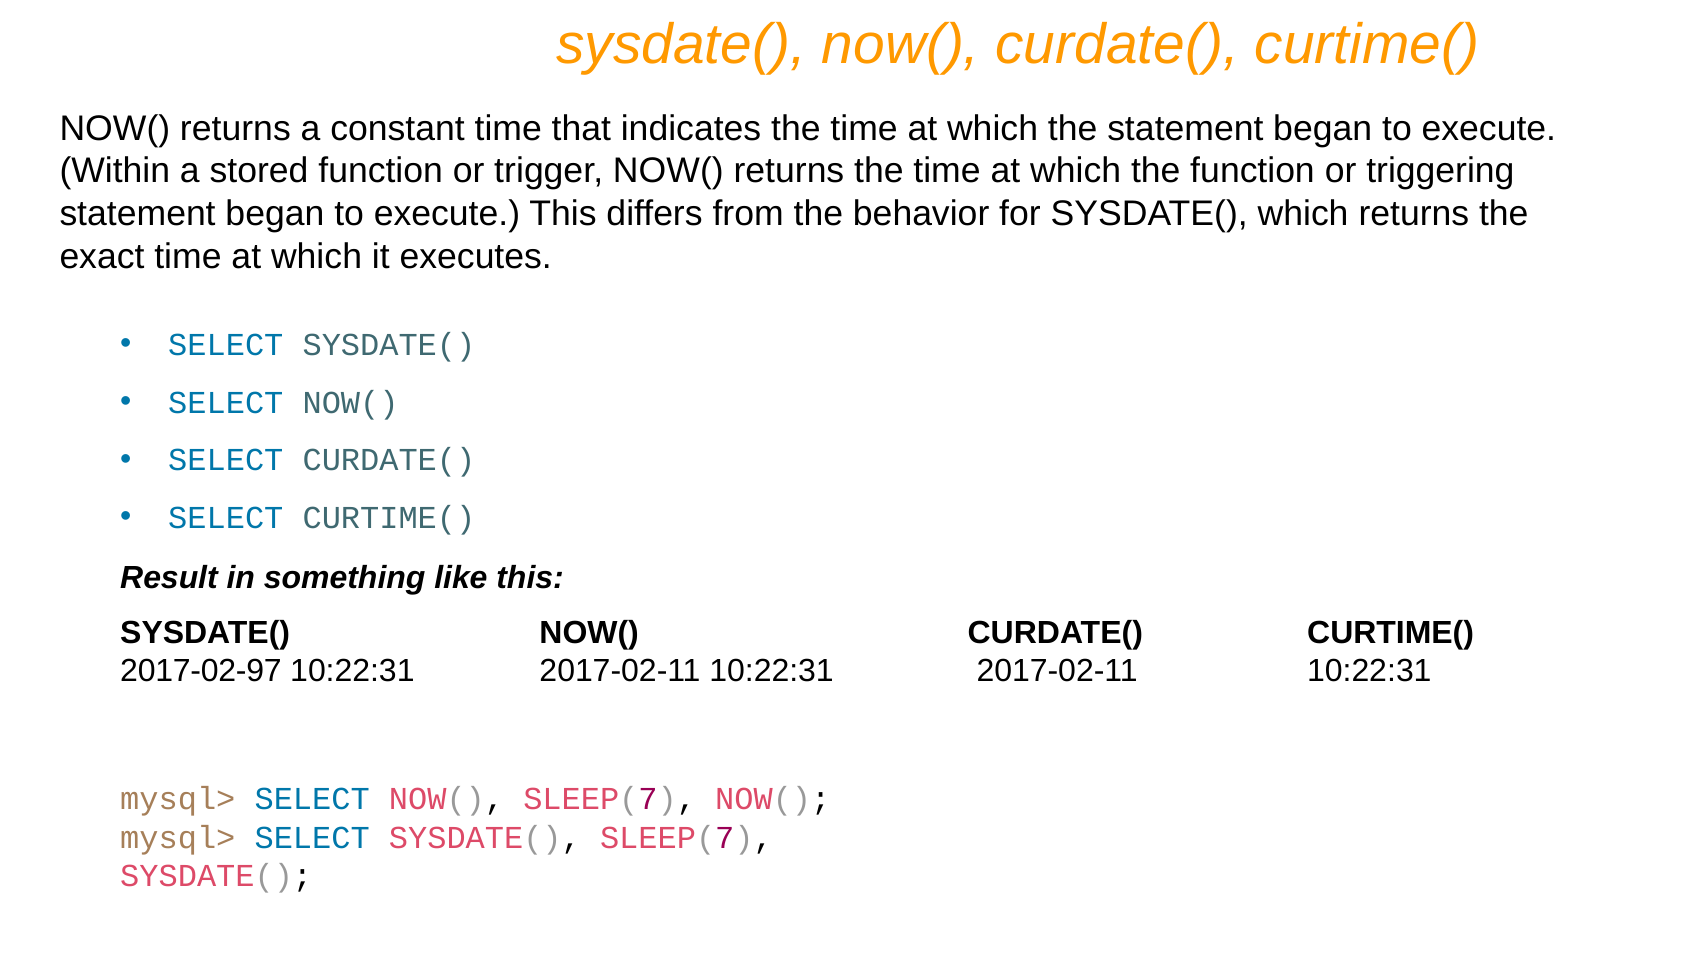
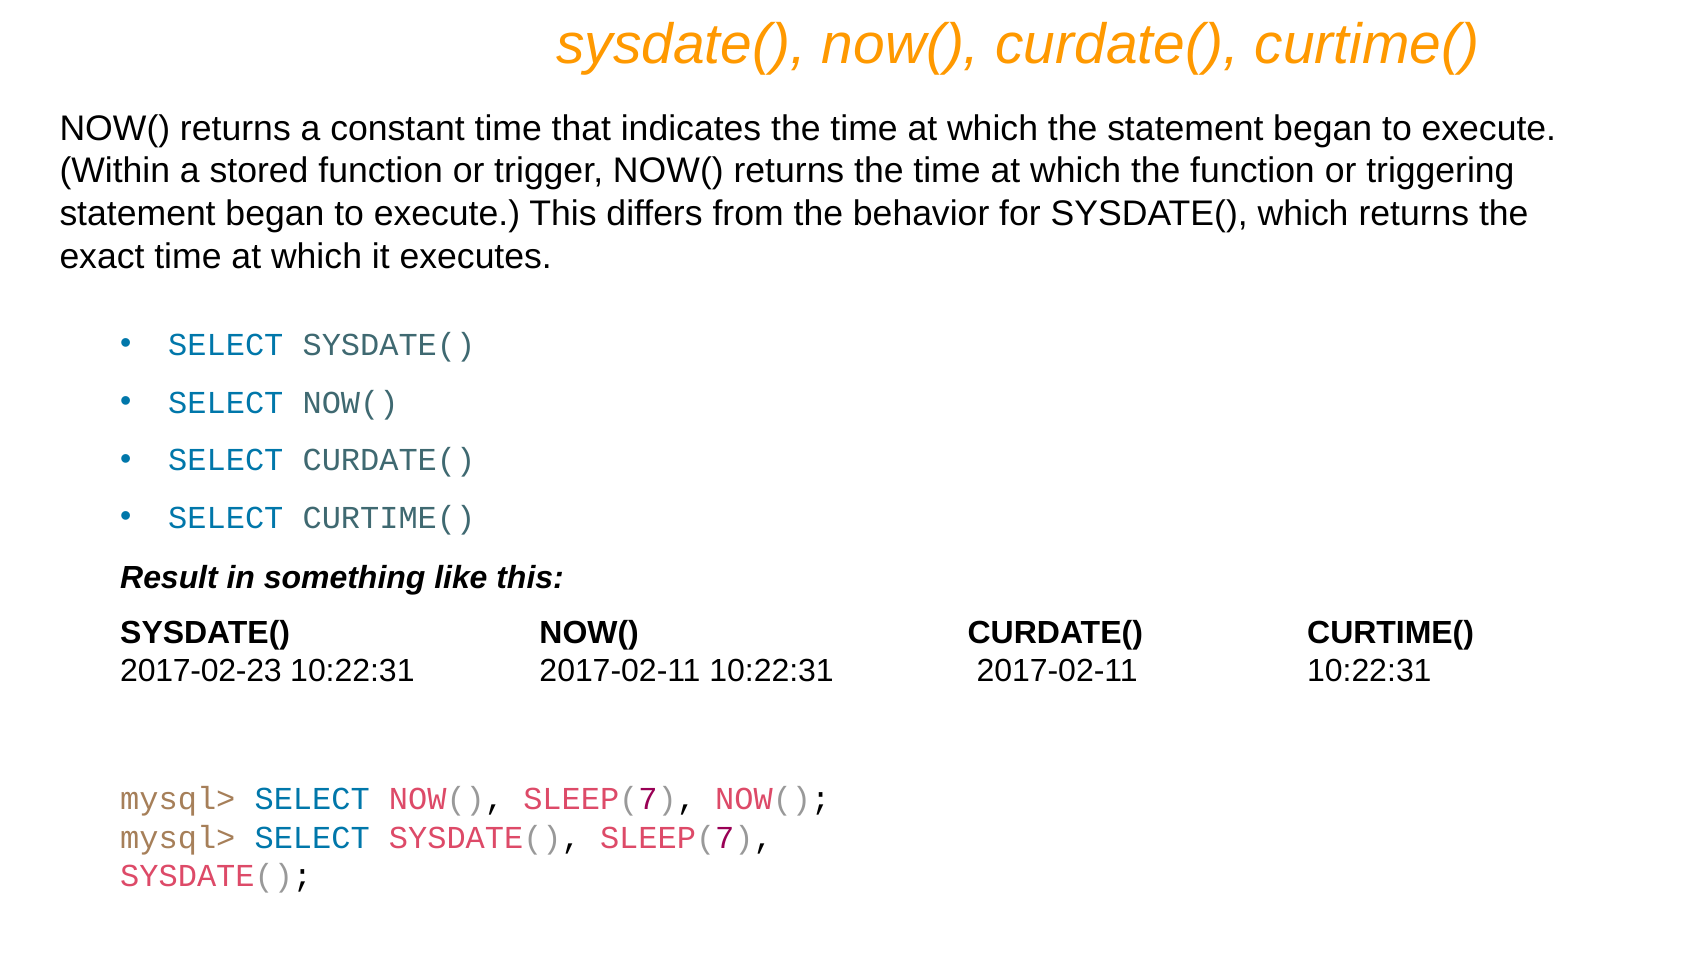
2017-02-97: 2017-02-97 -> 2017-02-23 (201, 672)
